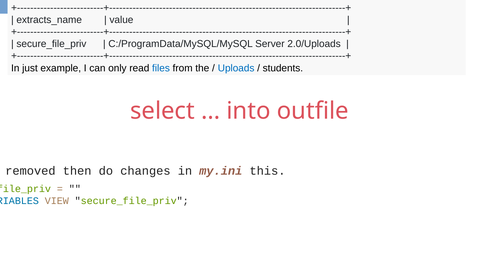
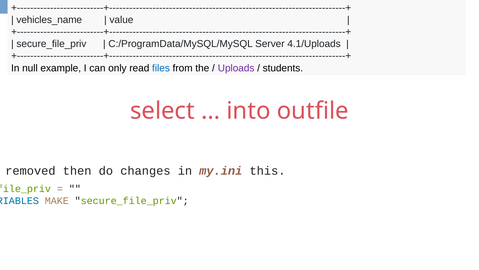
extracts_name: extracts_name -> vehicles_name (49, 20)
2.0/Uploads: 2.0/Uploads -> 4.1/Uploads (314, 44)
just: just -> null (30, 68)
Uploads colour: blue -> purple (236, 68)
VIEW: VIEW -> MAKE (57, 200)
